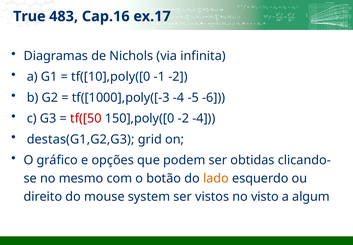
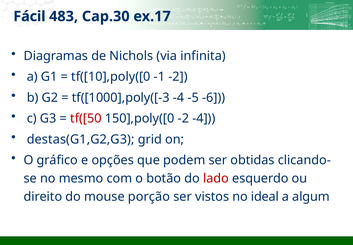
True: True -> Fácil (29, 16)
Cap.16: Cap.16 -> Cap.30 (106, 16)
lado colour: orange -> red (216, 178)
system: system -> porção (149, 196)
visto: visto -> ideal (265, 196)
